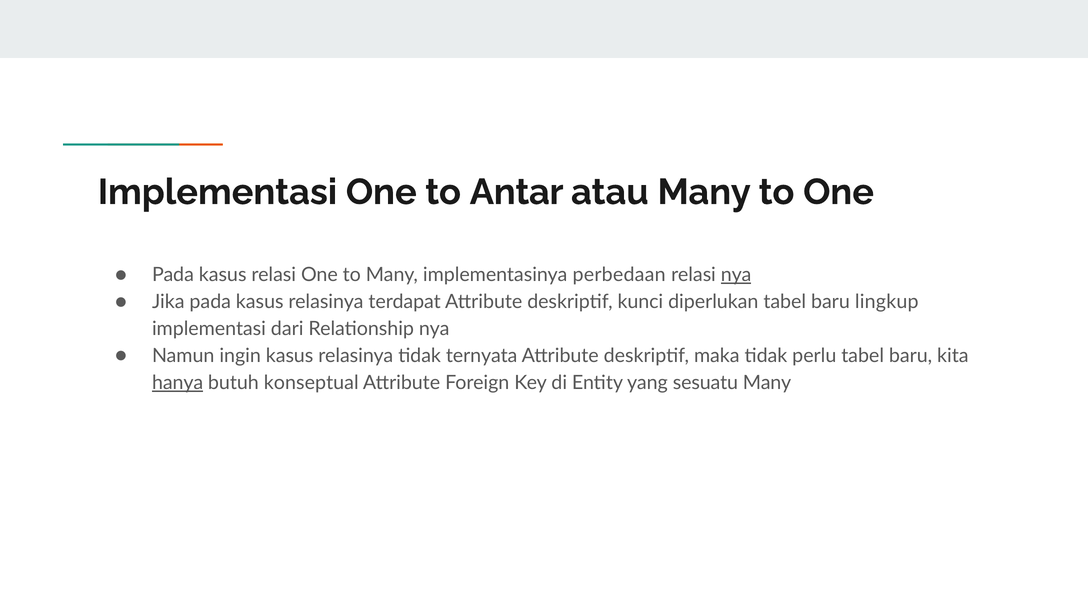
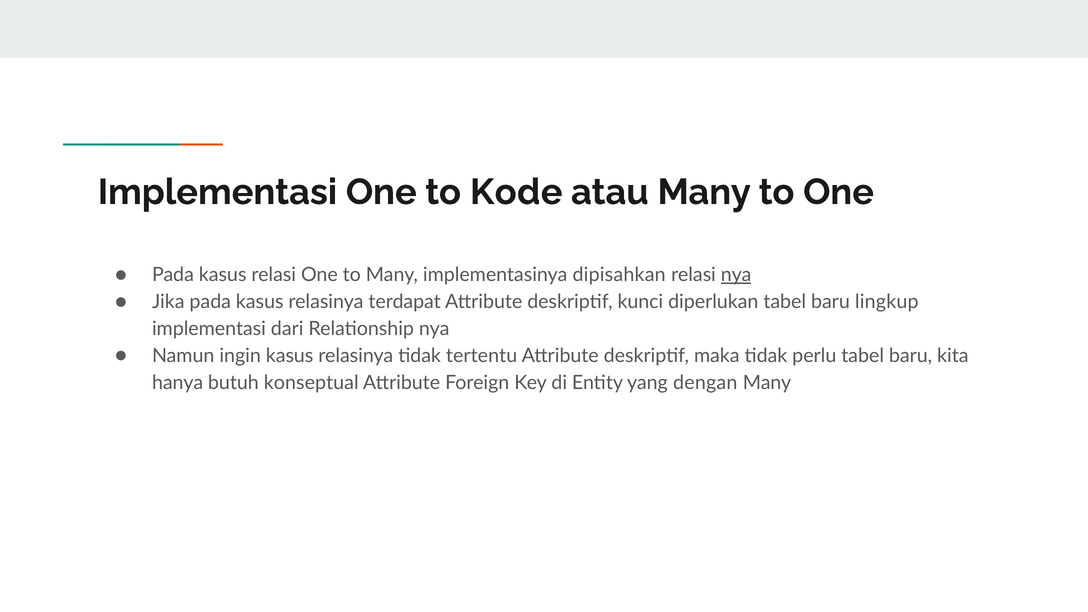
Antar: Antar -> Kode (516, 192)
perbedaan: perbedaan -> dipisahkan (619, 275)
ternyata: ternyata -> tertentu (482, 356)
hanya underline: present -> none (178, 383)
sesuatu: sesuatu -> dengan (705, 383)
